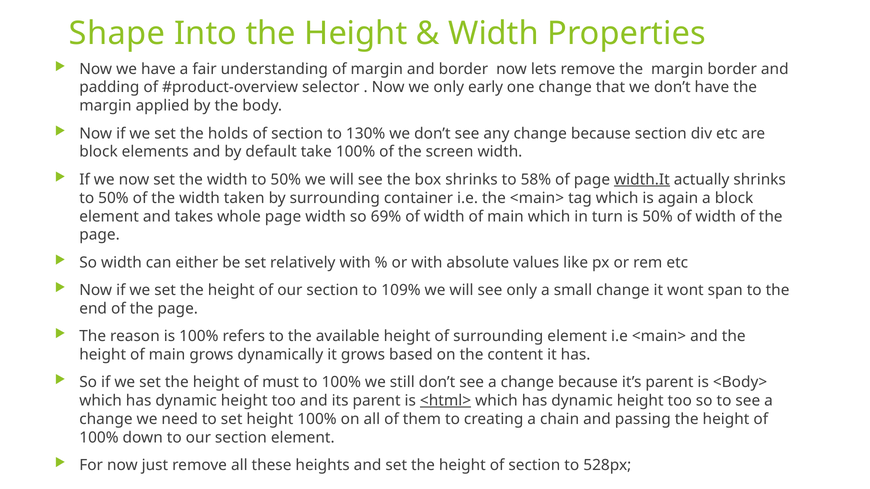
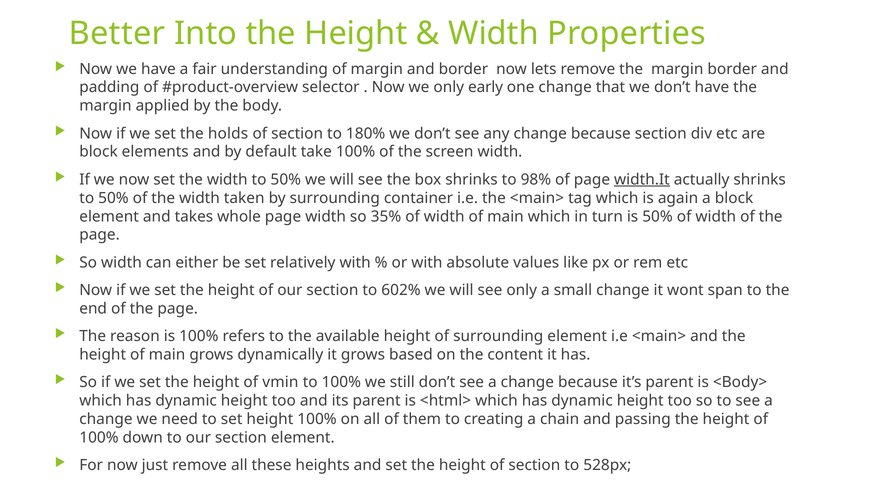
Shape: Shape -> Better (117, 34)
130%: 130% -> 180% (366, 134)
58%: 58% -> 98% (536, 180)
69%: 69% -> 35% (386, 217)
109%: 109% -> 602% (401, 290)
must: must -> vmin (280, 382)
<html> underline: present -> none (446, 401)
